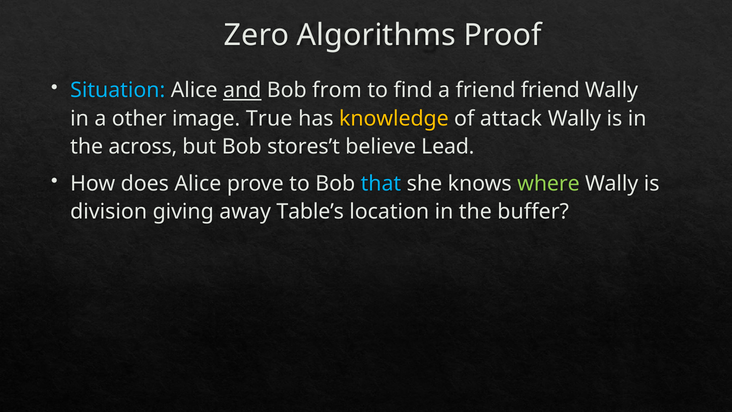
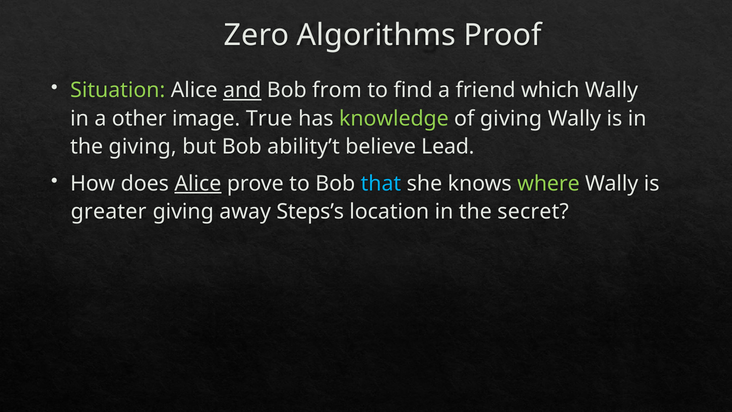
Situation colour: light blue -> light green (118, 90)
friend friend: friend -> which (550, 90)
knowledge colour: yellow -> light green (394, 118)
of attack: attack -> giving (511, 118)
the across: across -> giving (143, 147)
stores’t: stores’t -> ability’t (303, 147)
Alice underline: none -> present (198, 184)
division: division -> greater (109, 212)
Table’s: Table’s -> Steps’s (310, 212)
buffer: buffer -> secret (533, 212)
